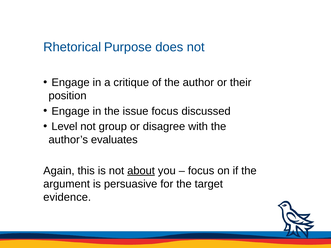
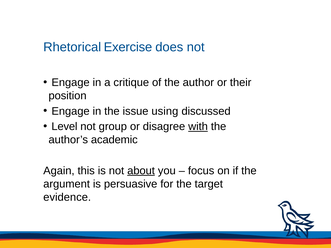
Purpose: Purpose -> Exercise (128, 47)
issue focus: focus -> using (165, 111)
with underline: none -> present (198, 127)
evaluates: evaluates -> academic (114, 140)
